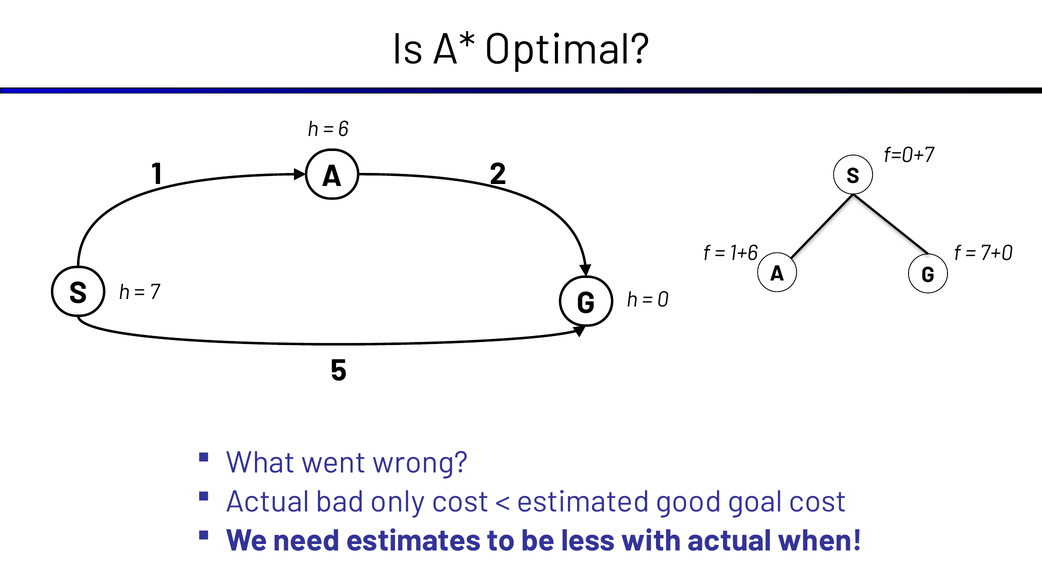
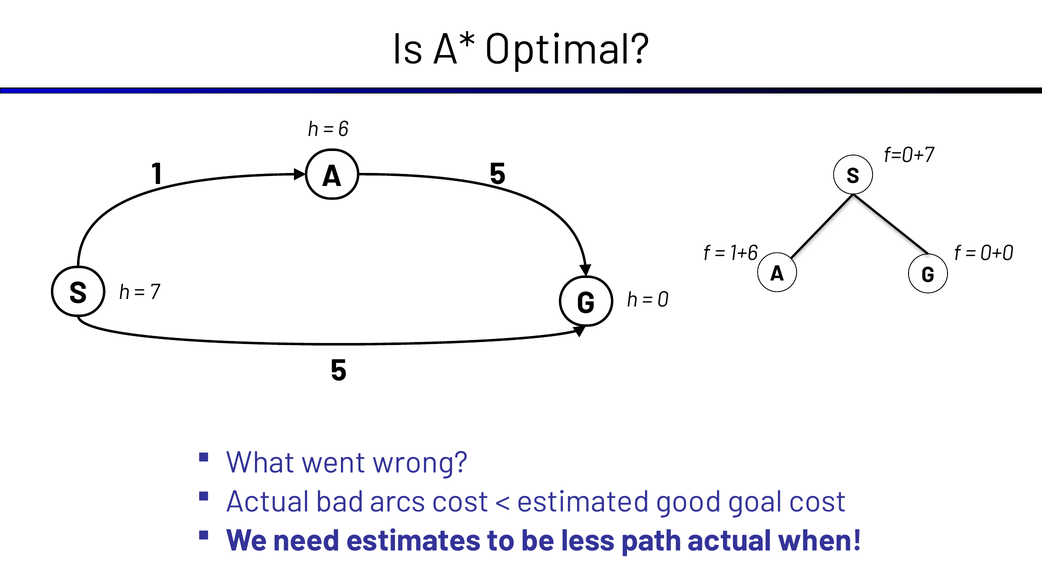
1 2: 2 -> 5 (498, 174)
7+0: 7+0 -> 0+0 (997, 253)
only: only -> arcs (398, 502)
with: with -> path (652, 541)
